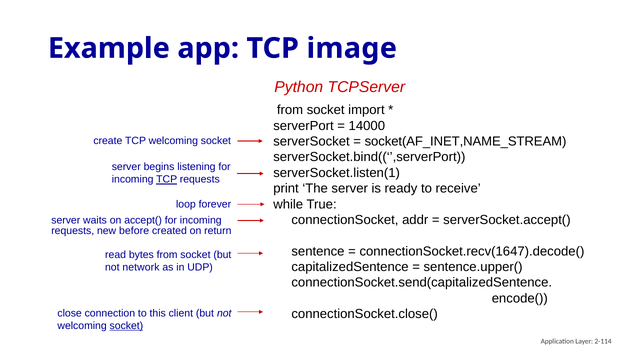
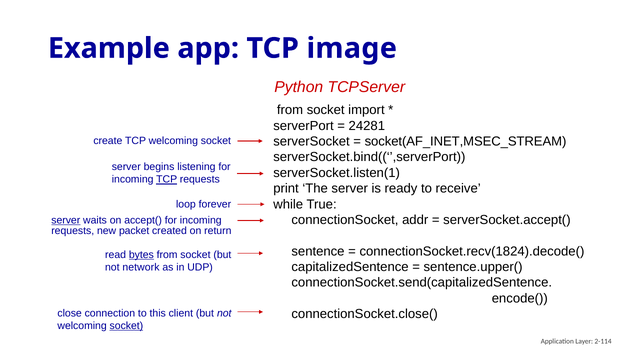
14000: 14000 -> 24281 (367, 126)
socket(AF_INET,NAME_STREAM: socket(AF_INET,NAME_STREAM -> socket(AF_INET,MSEC_STREAM (466, 142)
server underline: none -> present (66, 221)
before: before -> packet (134, 231)
connectionSocket.recv(1647).decode(: connectionSocket.recv(1647).decode( -> connectionSocket.recv(1824).decode( (472, 251)
bytes underline: none -> present (141, 255)
